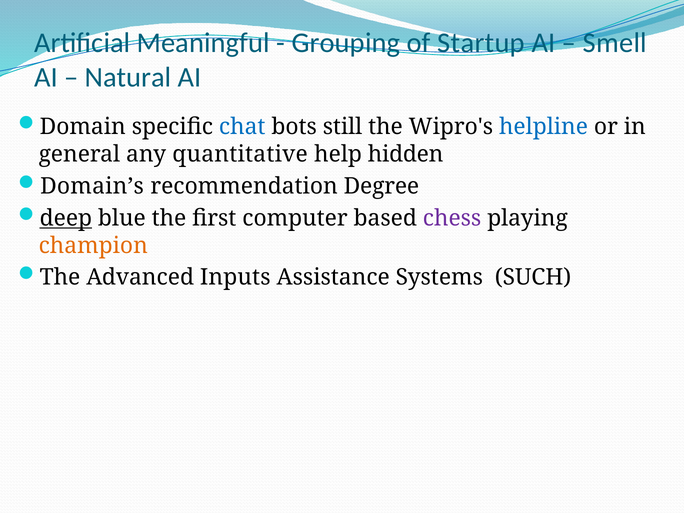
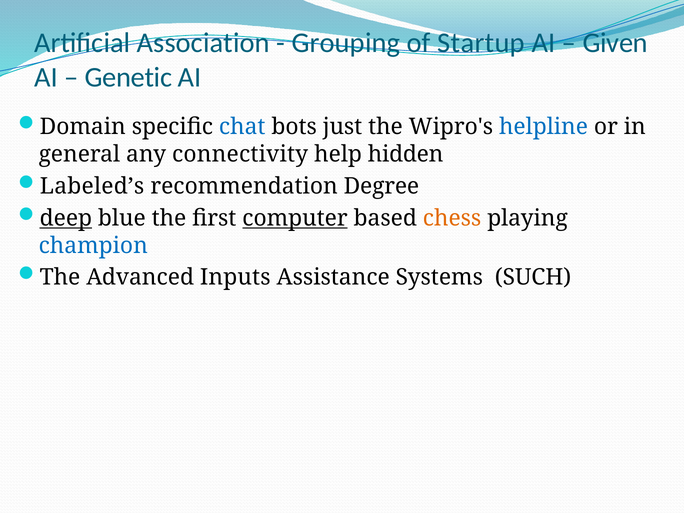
Meaningful: Meaningful -> Association (203, 43)
Smell: Smell -> Given (615, 43)
Natural: Natural -> Genetic (128, 77)
still: still -> just (343, 127)
quantitative: quantitative -> connectivity (240, 154)
Domain’s: Domain’s -> Labeled’s (92, 186)
computer underline: none -> present (295, 218)
chess colour: purple -> orange (452, 218)
champion colour: orange -> blue (93, 245)
